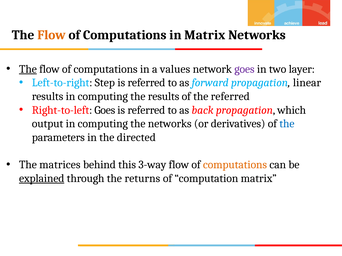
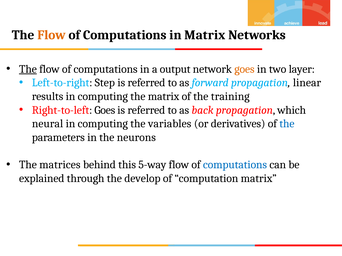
values: values -> output (175, 69)
goes colour: purple -> orange (244, 69)
the results: results -> matrix (164, 97)
the referred: referred -> training (230, 97)
output: output -> neural (48, 124)
the networks: networks -> variables (170, 124)
directed: directed -> neurons (136, 138)
3-way: 3-way -> 5-way (152, 165)
computations colour: orange -> blue (235, 165)
explained underline: present -> none (42, 179)
returns: returns -> develop (142, 179)
